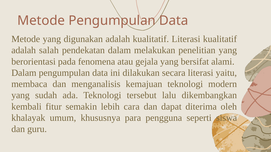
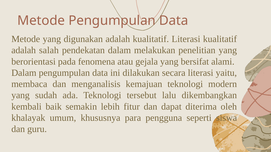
fitur: fitur -> baik (54, 107)
cara: cara -> fitur (132, 107)
